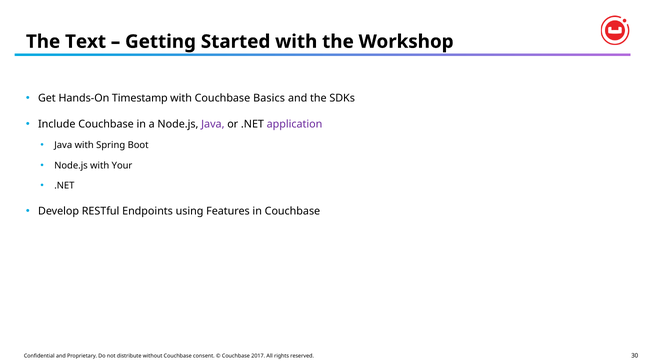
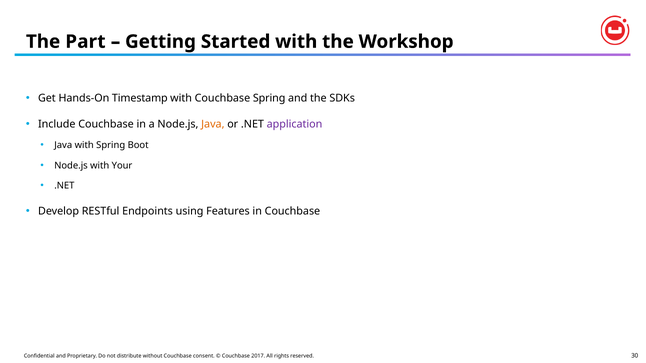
Text: Text -> Part (85, 42)
Couchbase Basics: Basics -> Spring (269, 98)
Java colour: purple -> orange (213, 124)
